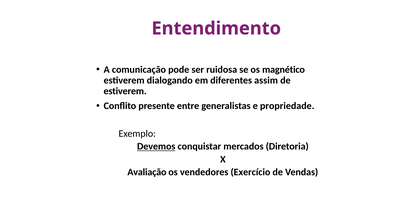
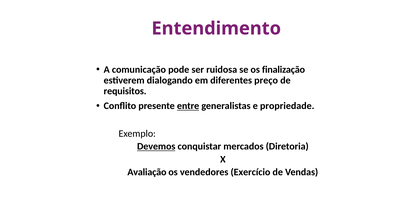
magnético: magnético -> finalização (284, 69)
assim: assim -> preço (266, 80)
estiverem: estiverem -> requisitos (125, 91)
entre underline: none -> present (188, 106)
